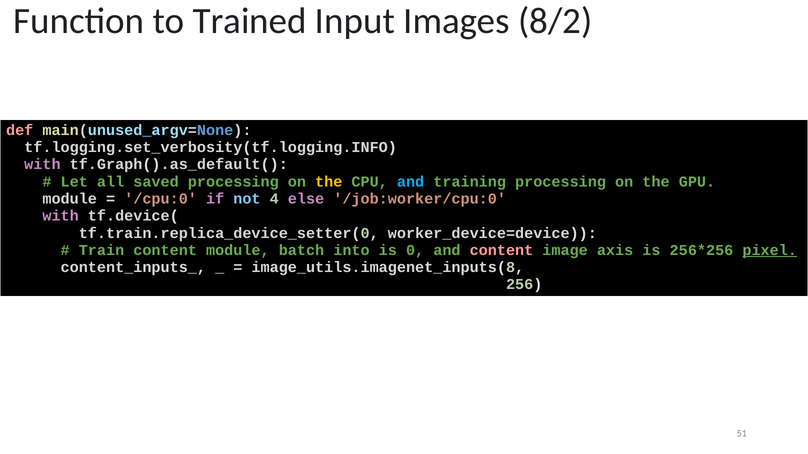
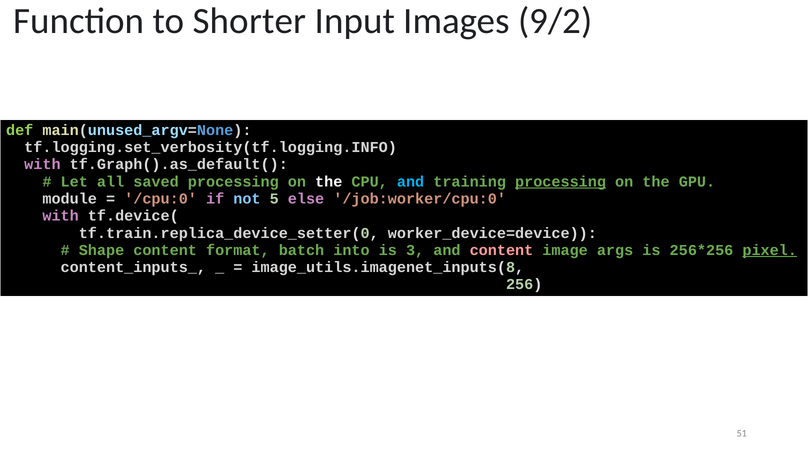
Trained: Trained -> Shorter (249, 21)
8/2: 8/2 -> 9/2 (555, 21)
def colour: pink -> light green (20, 130)
the colour: yellow -> white (329, 182)
processing underline: none -> present (561, 182)
4: 4 -> 5 (274, 199)
Train: Train -> Shape (102, 250)
content module: module -> format (238, 250)
0: 0 -> 3 (415, 250)
axis: axis -> args (615, 250)
